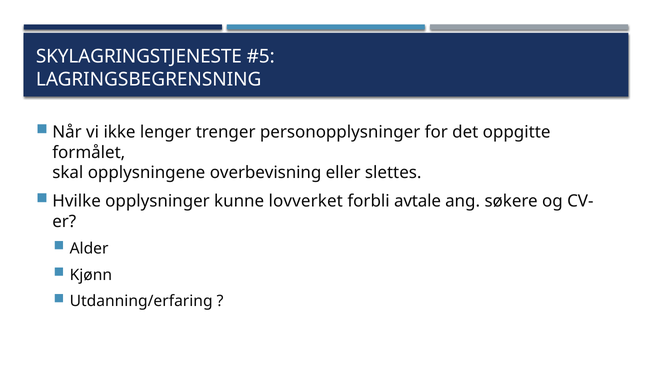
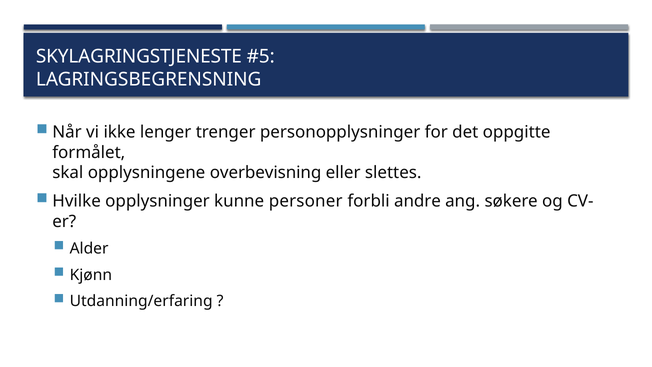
lovverket: lovverket -> personer (306, 201)
avtale: avtale -> andre (417, 201)
